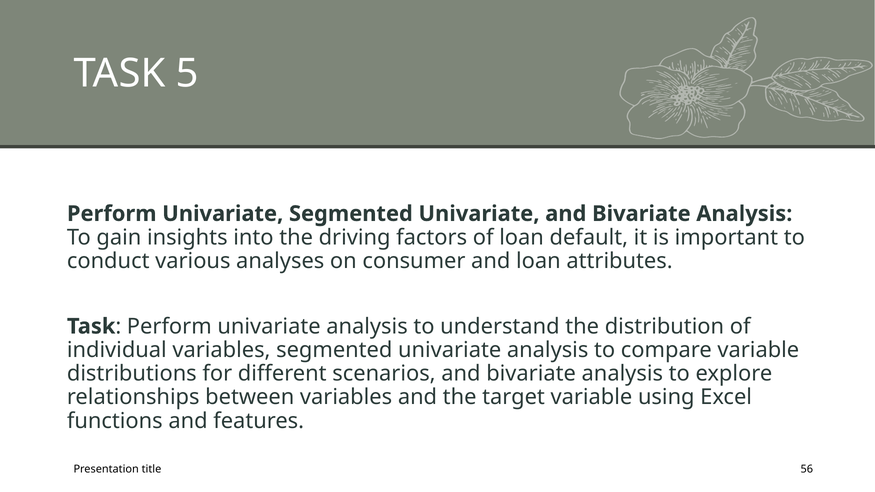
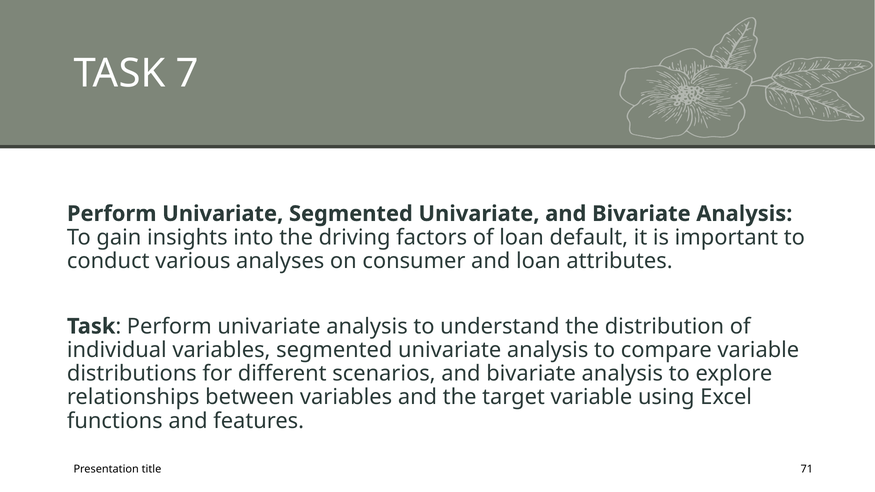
5: 5 -> 7 (187, 74)
56: 56 -> 71 (807, 469)
